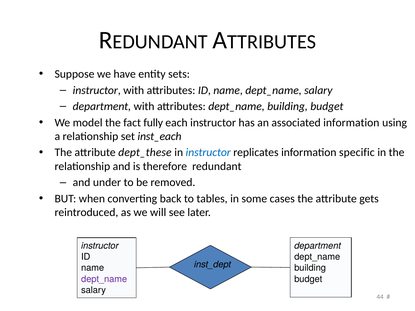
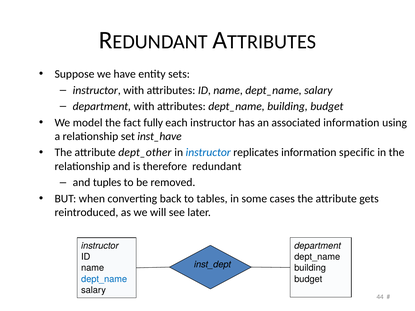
inst_each: inst_each -> inst_have (160, 136)
dept_these: dept_these -> dept_other (145, 153)
under: under -> tuples (107, 183)
dept_name colour: purple -> blue (104, 279)
